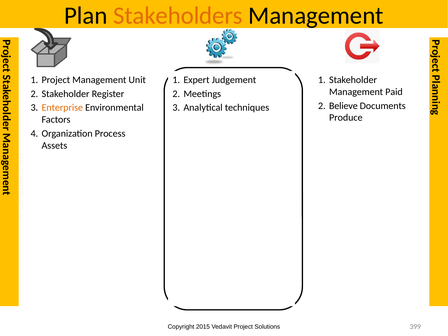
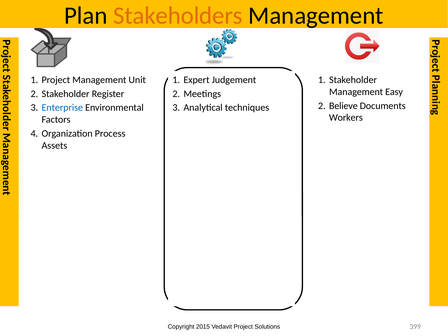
Paid: Paid -> Easy (394, 92)
Enterprise colour: orange -> blue (62, 108)
Produce: Produce -> Workers (346, 118)
